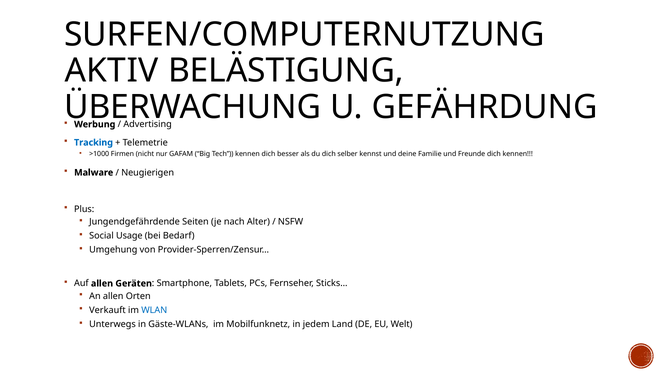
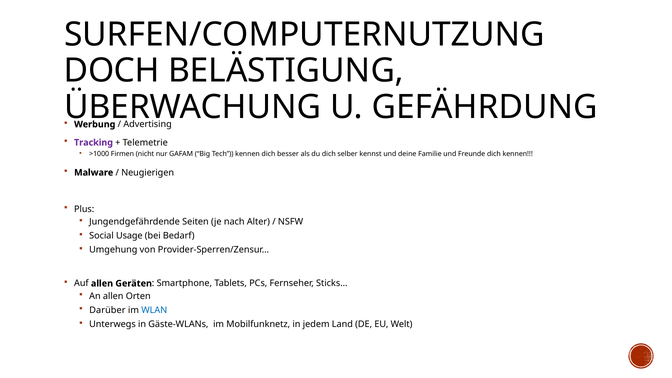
AKTIV: AKTIV -> DOCH (112, 71)
Tracking colour: blue -> purple (93, 143)
Verkauft: Verkauft -> Darüber (107, 310)
